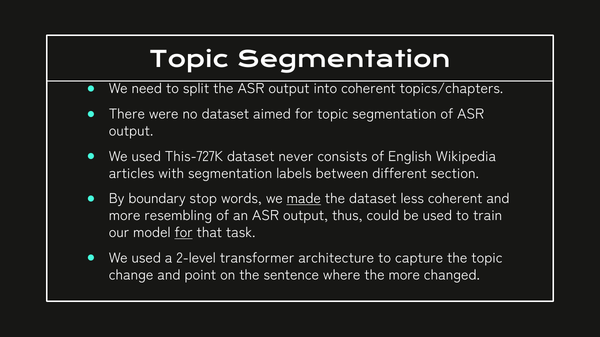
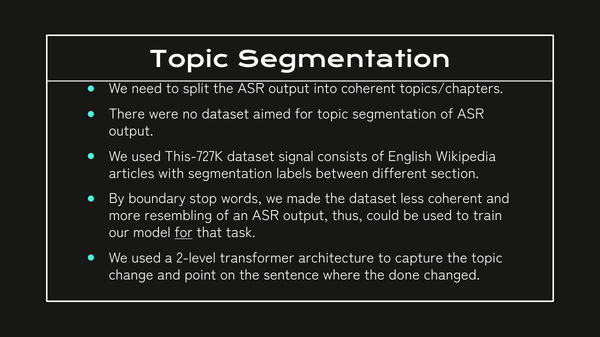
never: never -> signal (296, 157)
made underline: present -> none (304, 199)
the more: more -> done (404, 275)
